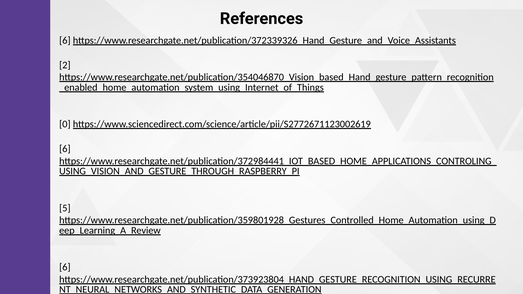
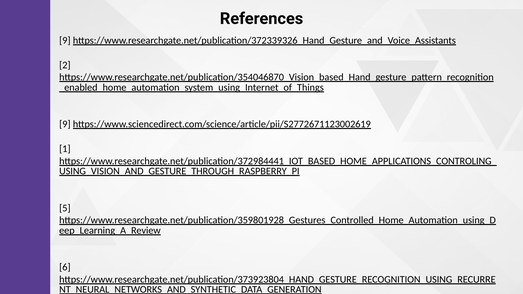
6: 6 -> 9 (65, 40)
0: 0 -> 9 (65, 124)
6: 6 -> 1 (65, 149)
